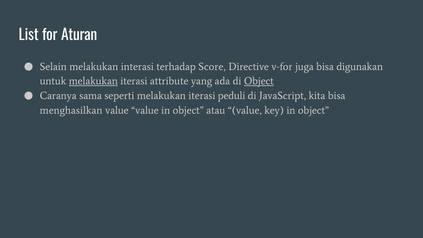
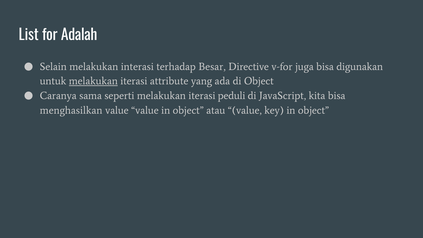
Aturan: Aturan -> Adalah (79, 35)
Score: Score -> Besar (212, 67)
Object underline: present -> none (259, 81)
